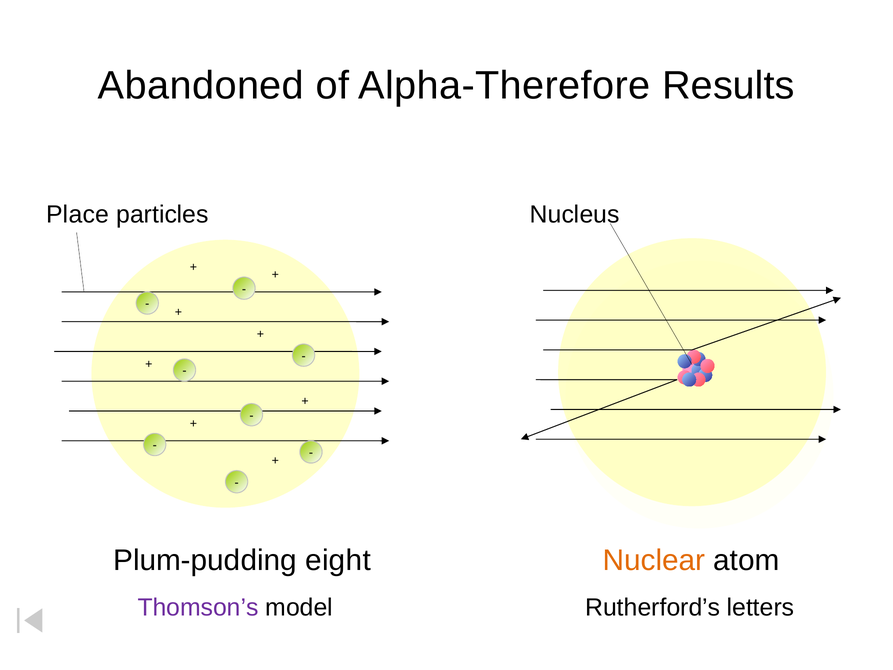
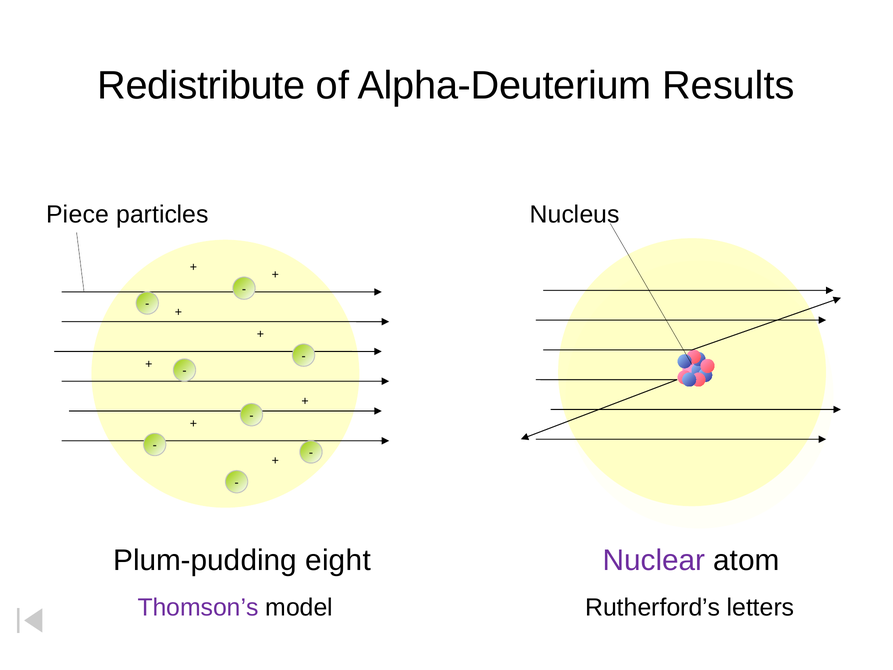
Abandoned: Abandoned -> Redistribute (201, 85)
Alpha-Therefore: Alpha-Therefore -> Alpha-Deuterium (505, 85)
Place: Place -> Piece (78, 214)
Nuclear colour: orange -> purple (654, 560)
